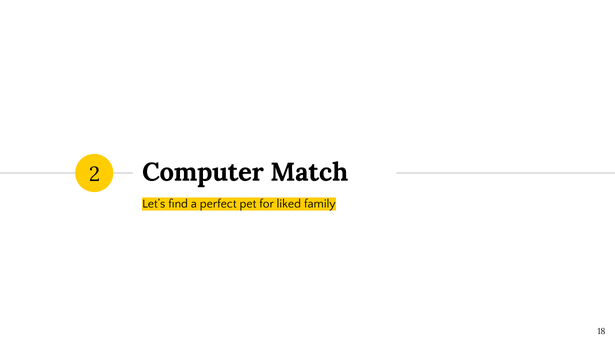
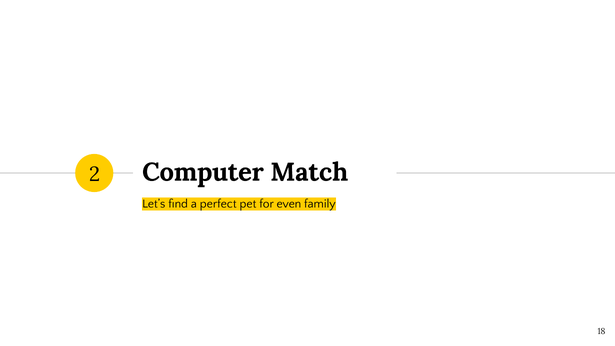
liked: liked -> even (289, 204)
